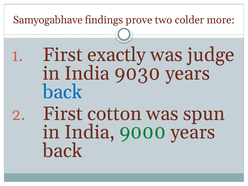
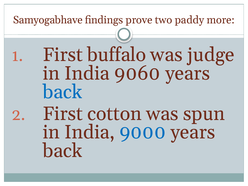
colder: colder -> paddy (189, 20)
exactly: exactly -> buffalo (117, 55)
9030: 9030 -> 9060 (137, 73)
9000 colour: green -> blue (143, 132)
